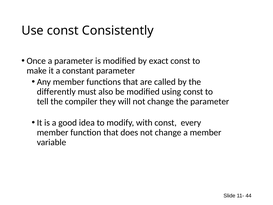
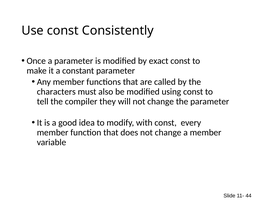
differently: differently -> characters (56, 92)
